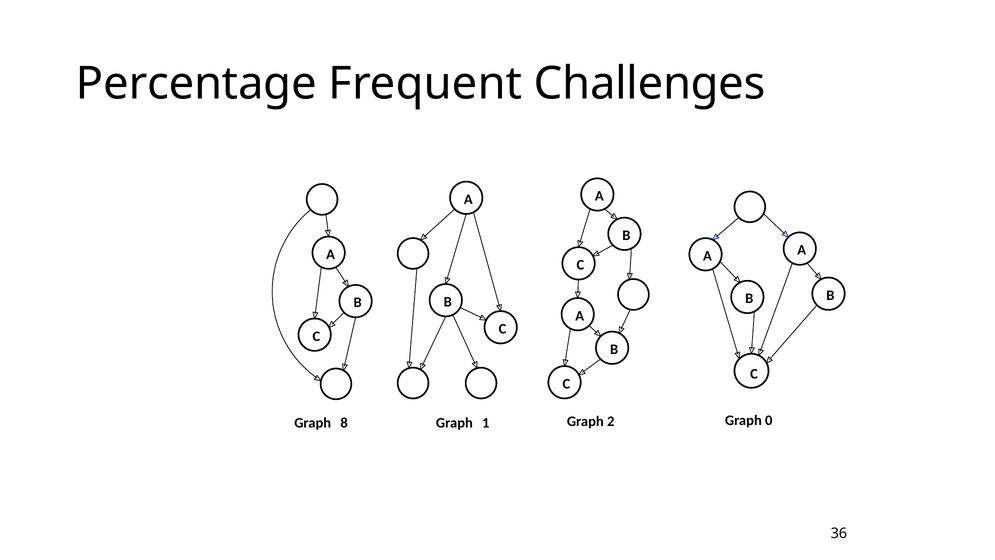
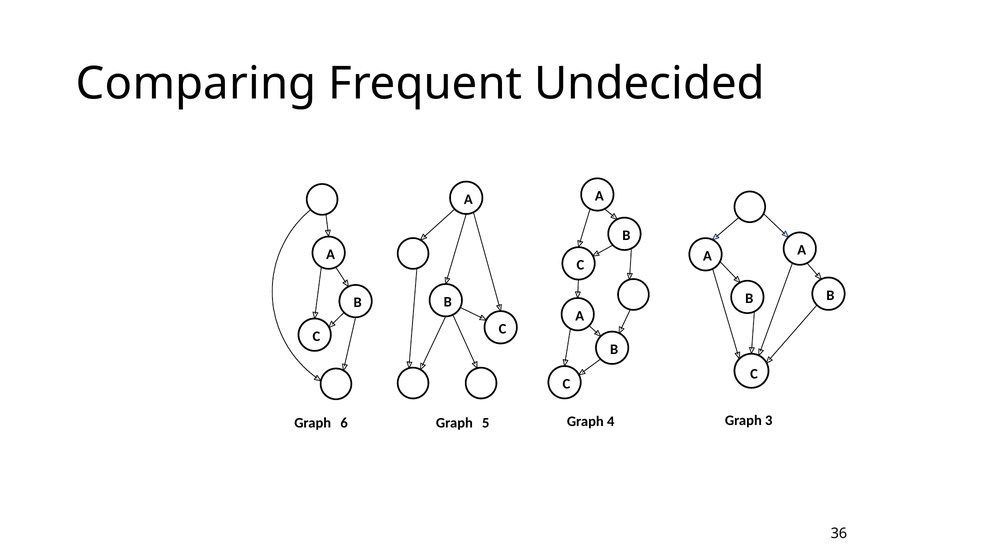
Percentage: Percentage -> Comparing (196, 84)
Challenges: Challenges -> Undecided (649, 84)
0: 0 -> 3 (769, 420)
8: 8 -> 6 (344, 423)
1: 1 -> 5 (486, 422)
2: 2 -> 4 (611, 421)
